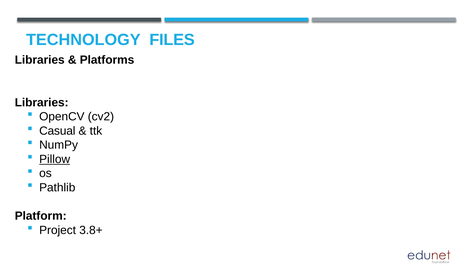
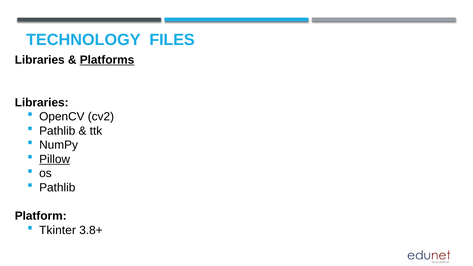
Platforms underline: none -> present (107, 60)
Casual: Casual -> Pathlib (57, 131)
Project: Project -> Tkinter (58, 230)
